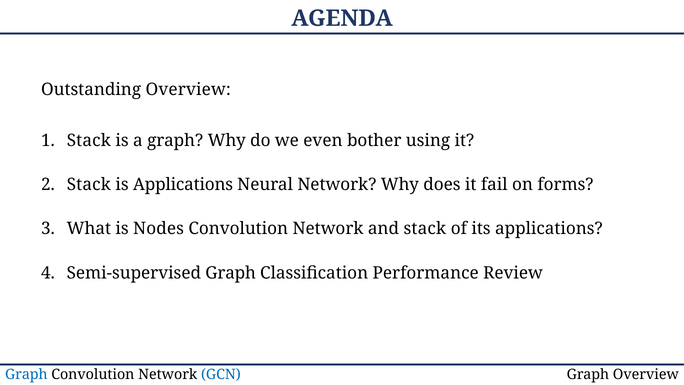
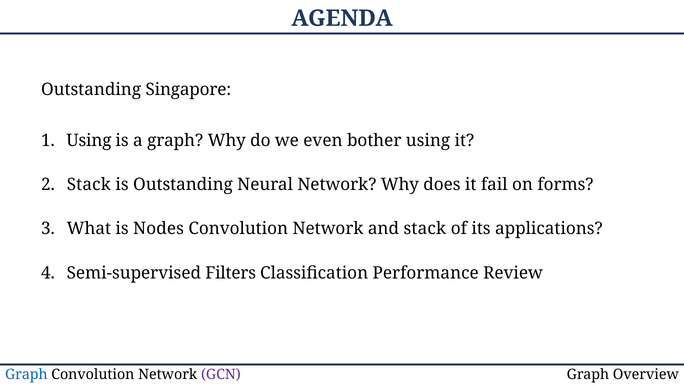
Outstanding Overview: Overview -> Singapore (188, 89)
Stack: Stack -> Using (89, 141)
is Applications: Applications -> Outstanding (183, 185)
Semi-supervised Graph: Graph -> Filters (231, 273)
GCN colour: blue -> purple (221, 374)
